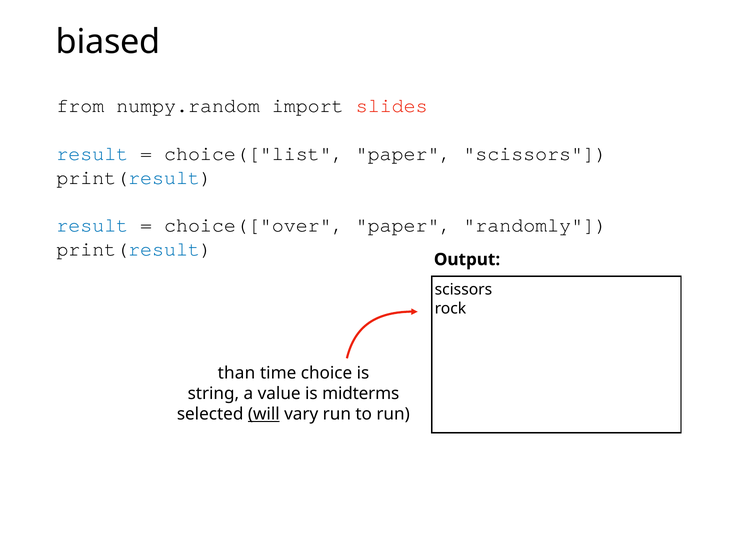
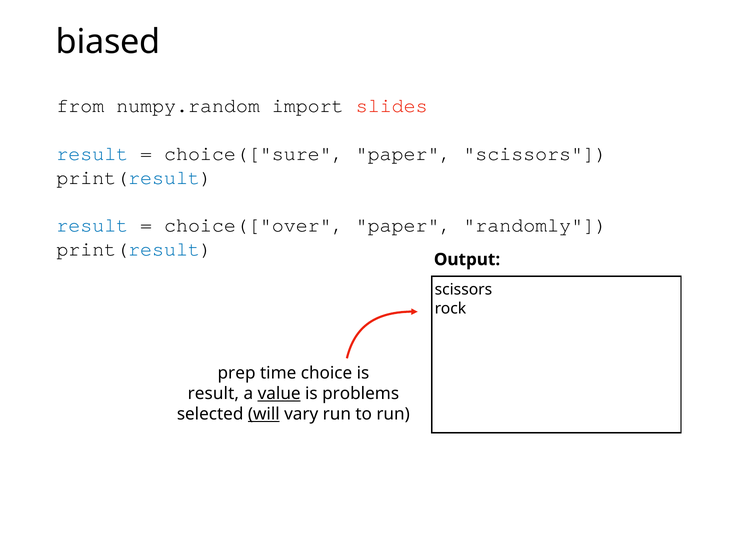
choice(["list: choice(["list -> choice(["sure (254, 154)
than: than -> prep (237, 373)
string: string -> result (213, 394)
value underline: none -> present (279, 394)
midterms: midterms -> problems (361, 394)
